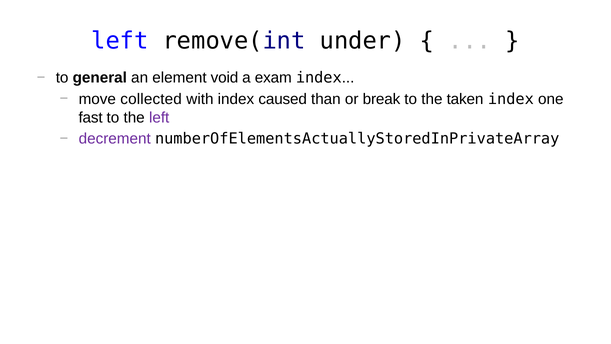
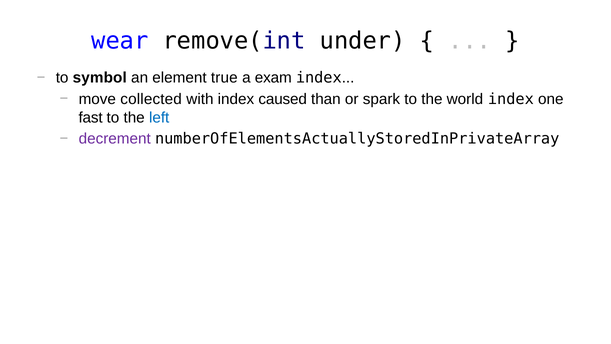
left: left -> wear (120, 41)
general: general -> symbol (100, 78)
void: void -> true (224, 78)
break: break -> spark (381, 99)
taken: taken -> world (465, 99)
left colour: purple -> blue (159, 117)
